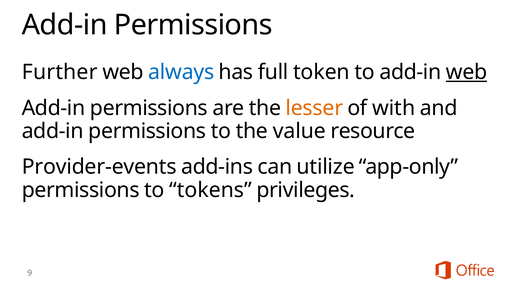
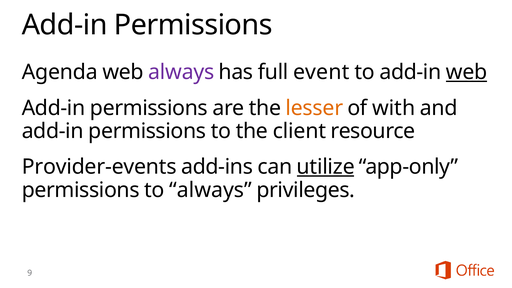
Further: Further -> Agenda (60, 72)
always colour: blue -> purple (181, 72)
token: token -> event (321, 72)
value: value -> client (299, 131)
utilize underline: none -> present (326, 167)
to tokens: tokens -> always (211, 190)
